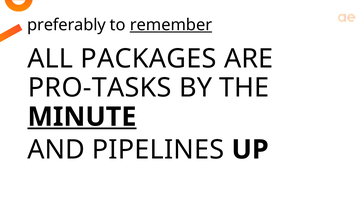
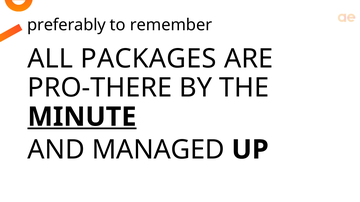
remember underline: present -> none (171, 25)
PRO-TASKS: PRO-TASKS -> PRO-THERE (100, 88)
PIPELINES: PIPELINES -> MANAGED (158, 150)
